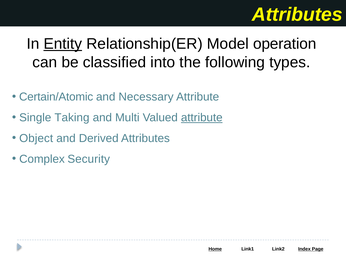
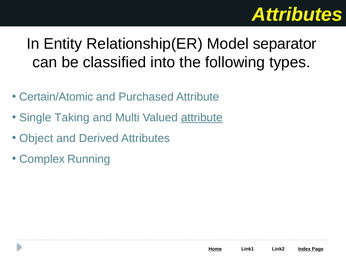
Entity underline: present -> none (63, 44)
operation: operation -> separator (285, 44)
Necessary: Necessary -> Purchased (146, 97)
Security: Security -> Running (89, 159)
